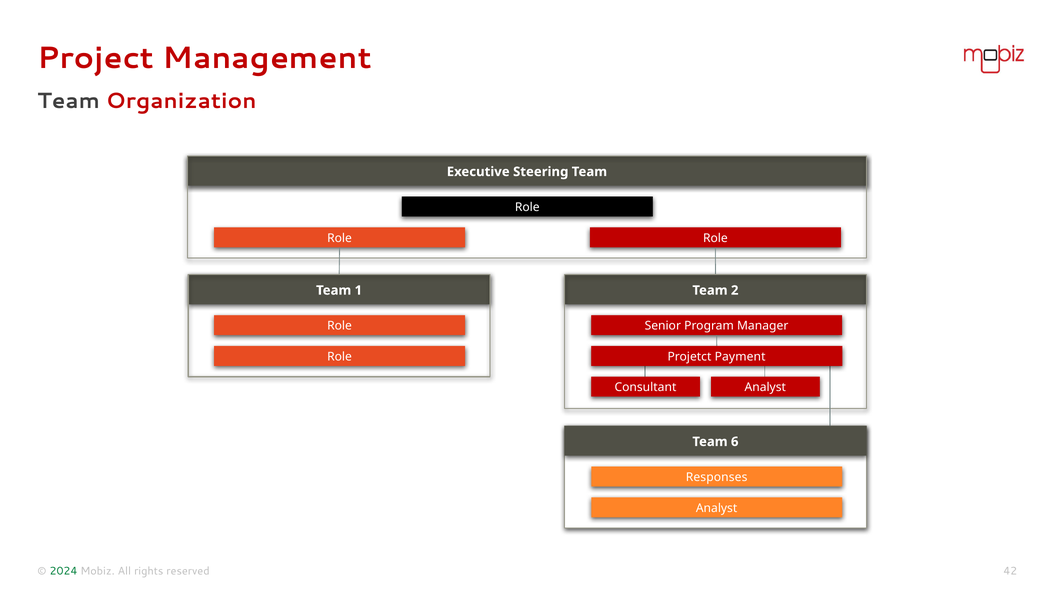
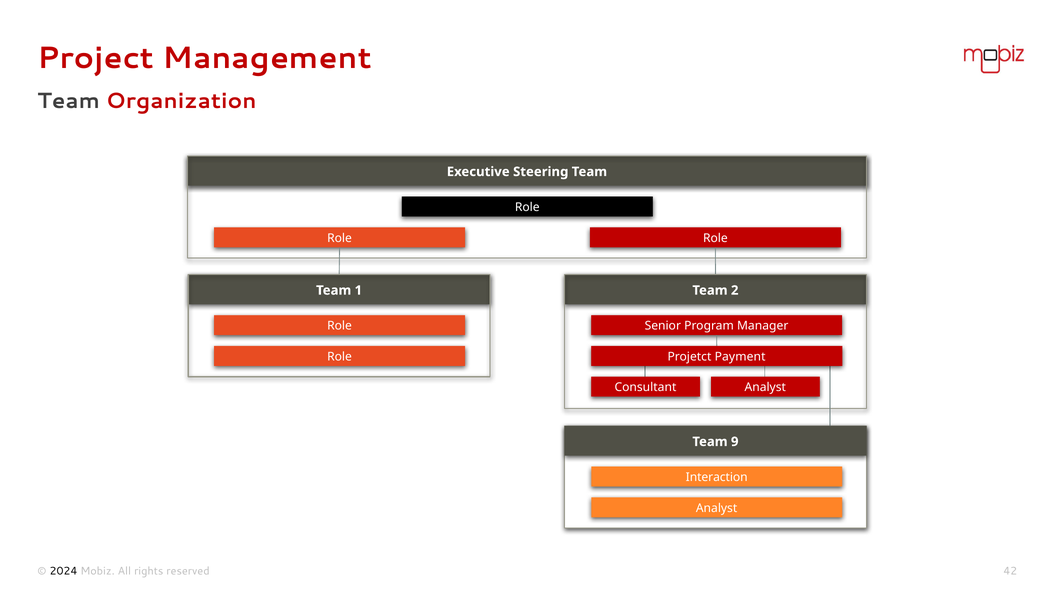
6: 6 -> 9 (735, 442)
Responses: Responses -> Interaction (717, 477)
2024 colour: green -> black (63, 571)
